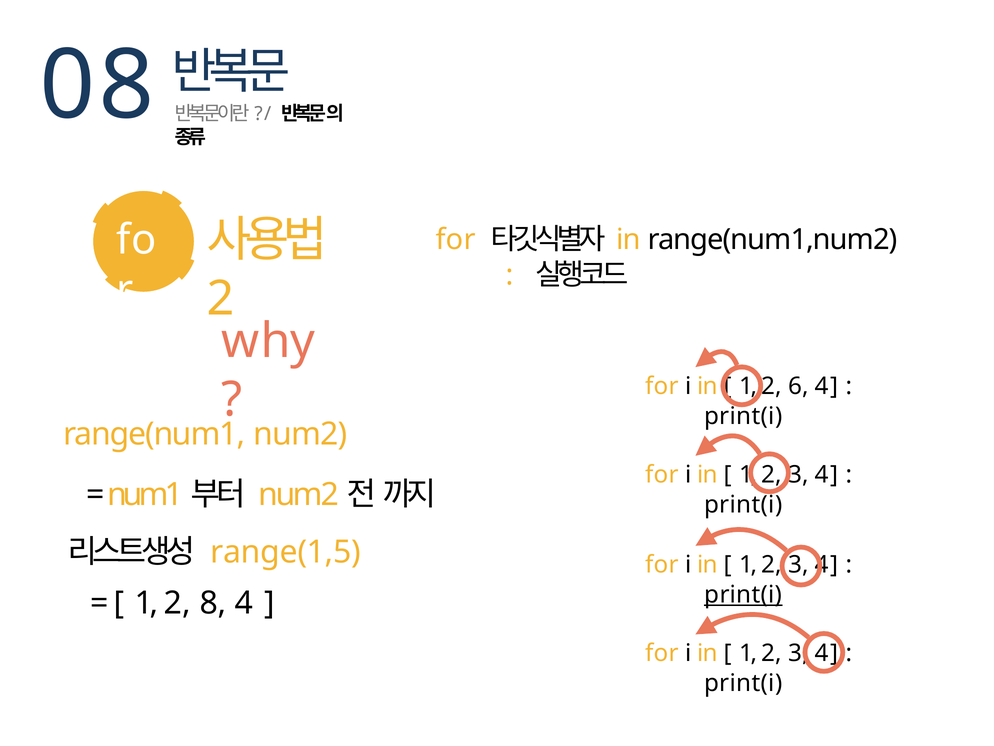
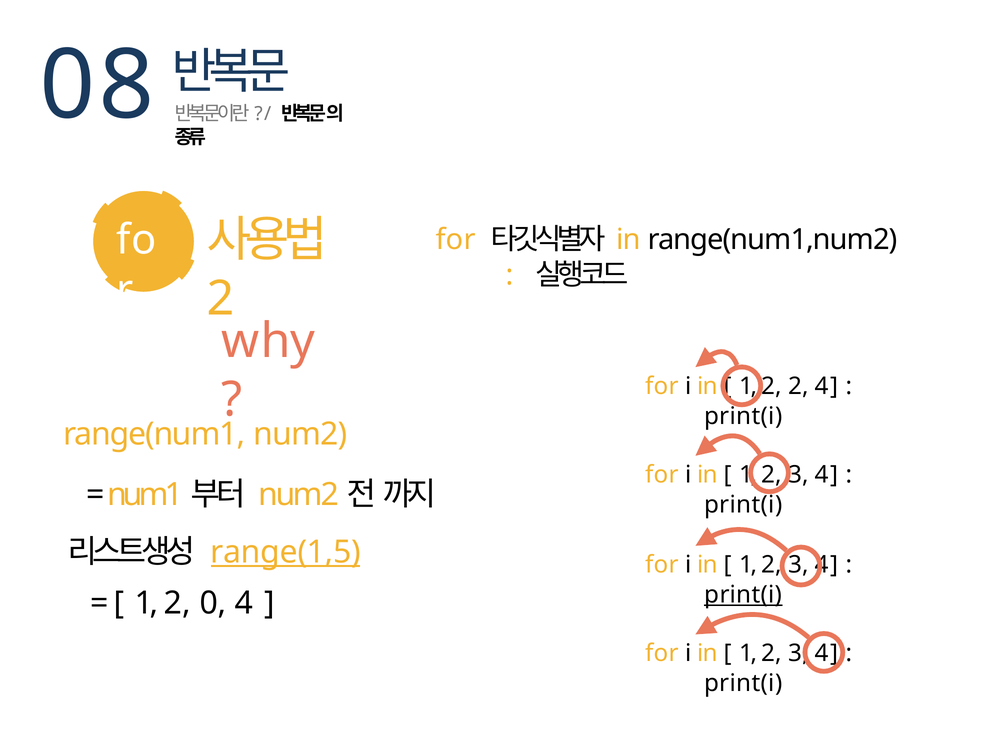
6: 6 -> 2 (798, 386)
range(1,5 underline: none -> present (286, 552)
8: 8 -> 0 (213, 603)
